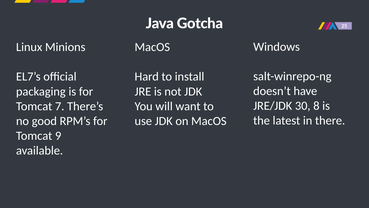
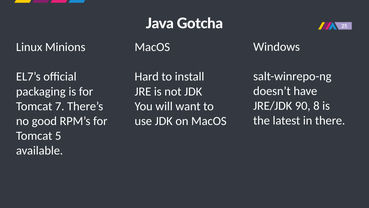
30: 30 -> 90 (303, 106)
9: 9 -> 5 (58, 136)
